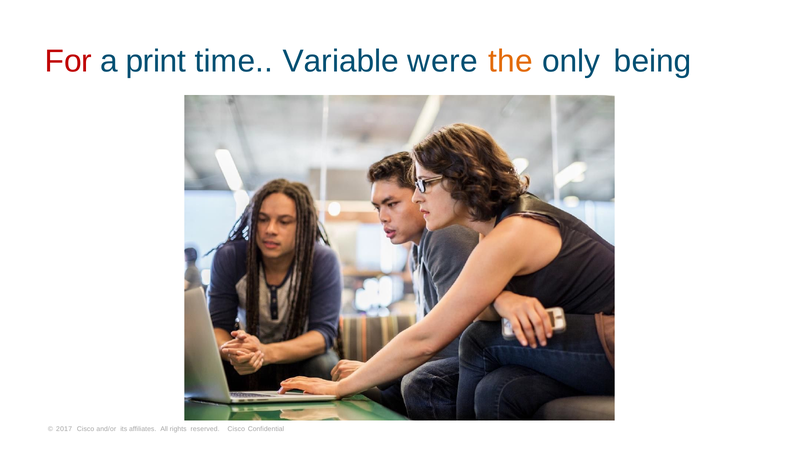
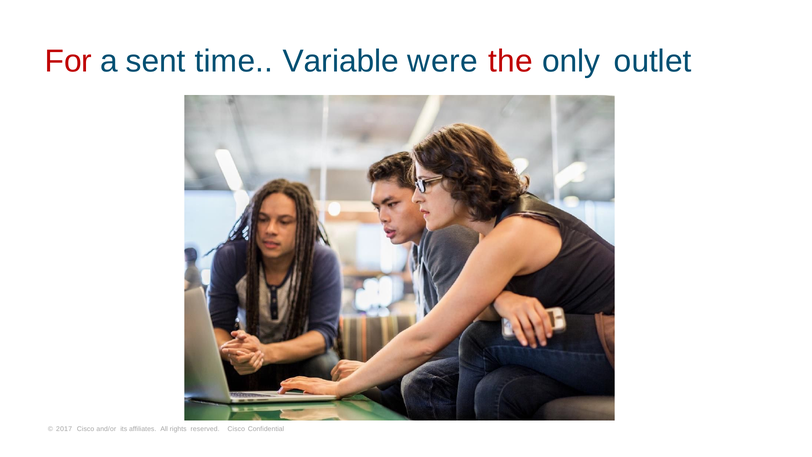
print: print -> sent (156, 61)
the colour: orange -> red (510, 61)
being: being -> outlet (653, 61)
